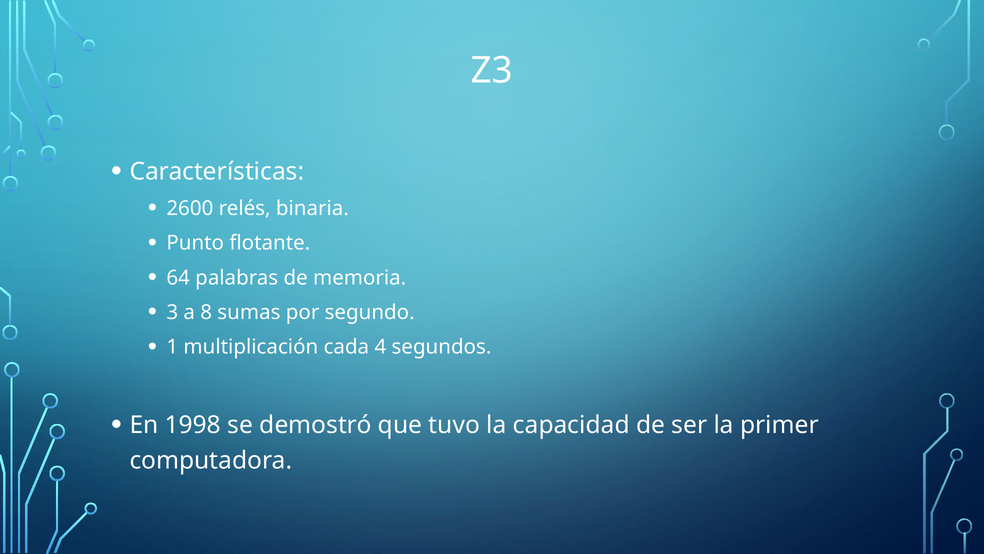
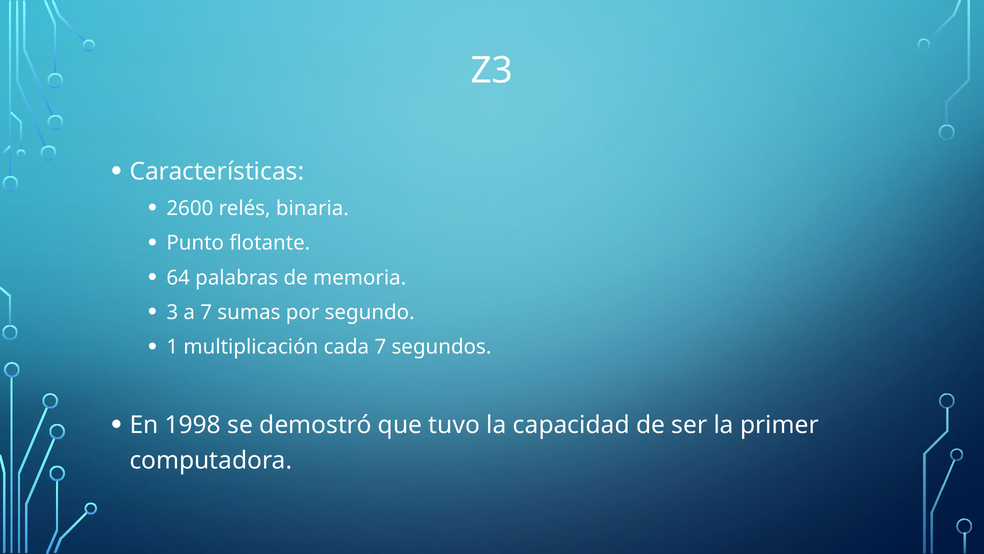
a 8: 8 -> 7 (206, 312)
cada 4: 4 -> 7 (380, 347)
